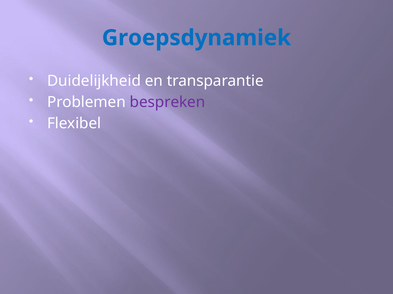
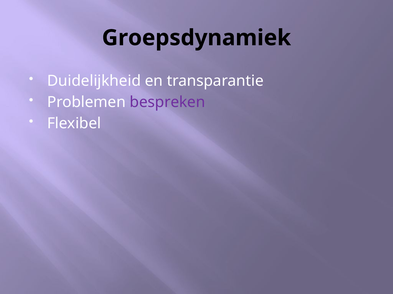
Groepsdynamiek colour: blue -> black (196, 38)
